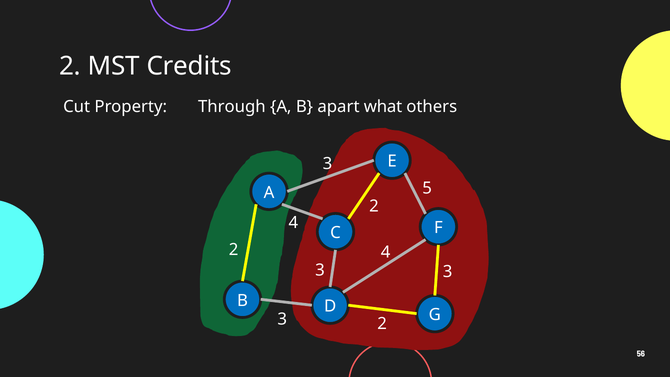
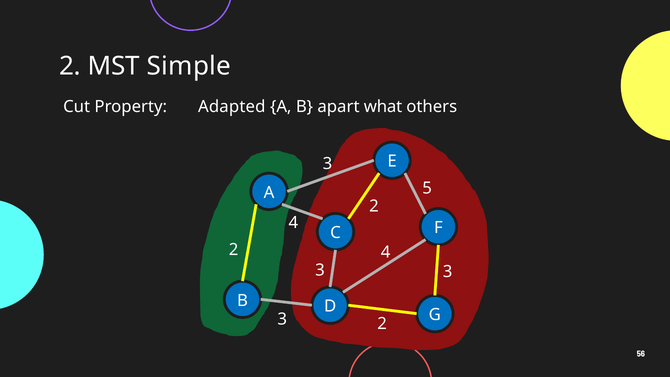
Credits: Credits -> Simple (189, 66)
Through: Through -> Adapted (232, 107)
